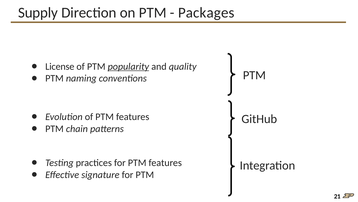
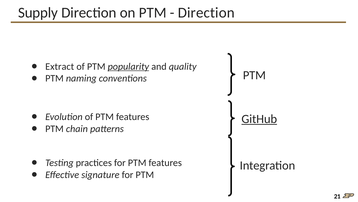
Packages: Packages -> Direction (206, 13)
License: License -> Extract (60, 66)
GitHub underline: none -> present (259, 119)
